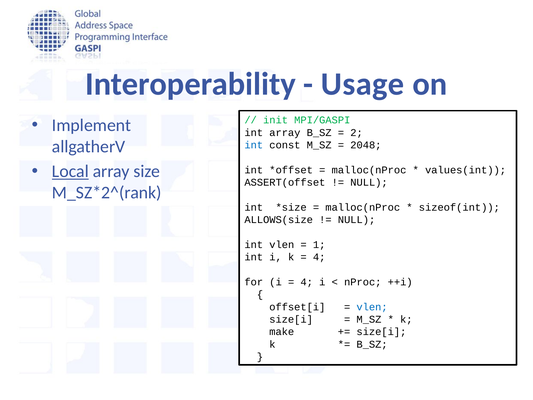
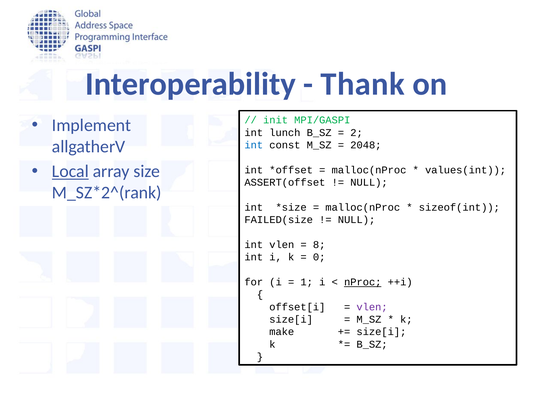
Usage: Usage -> Thank (363, 84)
int array: array -> lunch (285, 133)
ALLOWS(size: ALLOWS(size -> FAILED(size (279, 220)
1: 1 -> 8 (319, 245)
4: 4 -> 0 (319, 257)
4: 4 -> 1 (307, 282)
nProc underline: none -> present (363, 282)
vlen colour: blue -> purple (372, 307)
